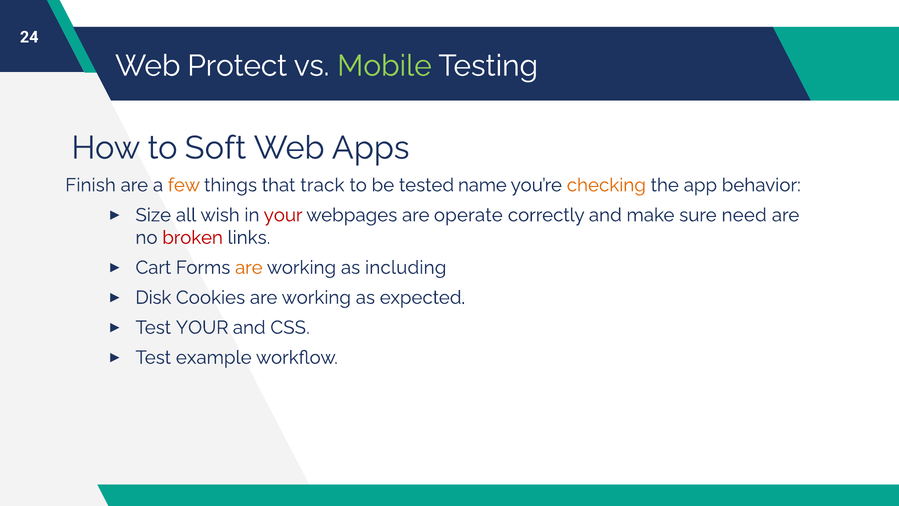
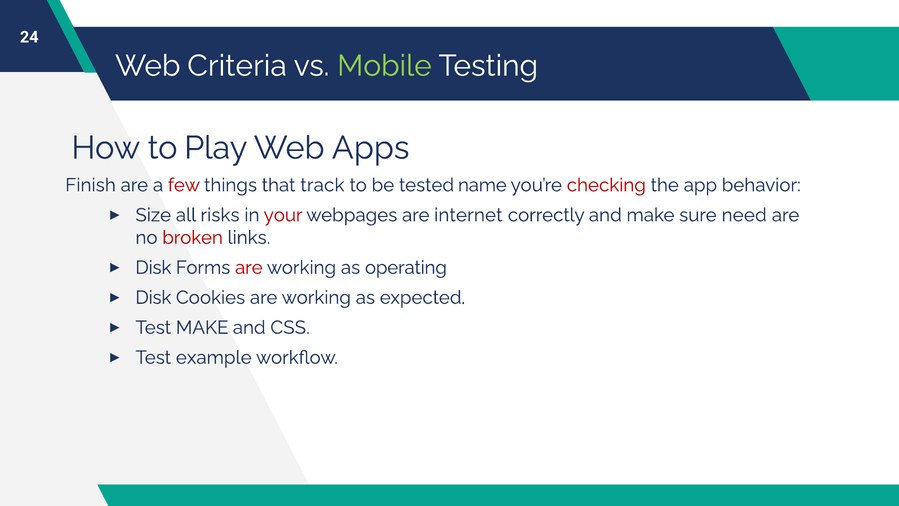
Protect: Protect -> Criteria (237, 66)
Soft: Soft -> Play (216, 148)
few colour: orange -> red (184, 185)
checking colour: orange -> red (606, 185)
wish: wish -> risks (220, 215)
operate: operate -> internet (468, 215)
Cart: Cart -> Disk (153, 267)
are colour: orange -> red (249, 267)
including: including -> operating (406, 267)
Test YOUR: YOUR -> MAKE (202, 327)
